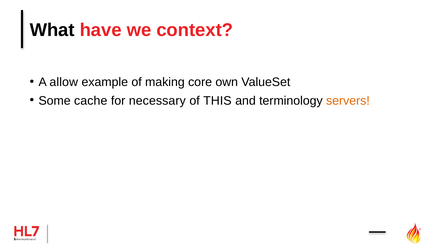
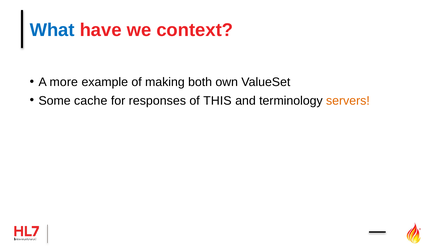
What colour: black -> blue (52, 30)
allow: allow -> more (64, 82)
core: core -> both (200, 82)
necessary: necessary -> responses (157, 100)
